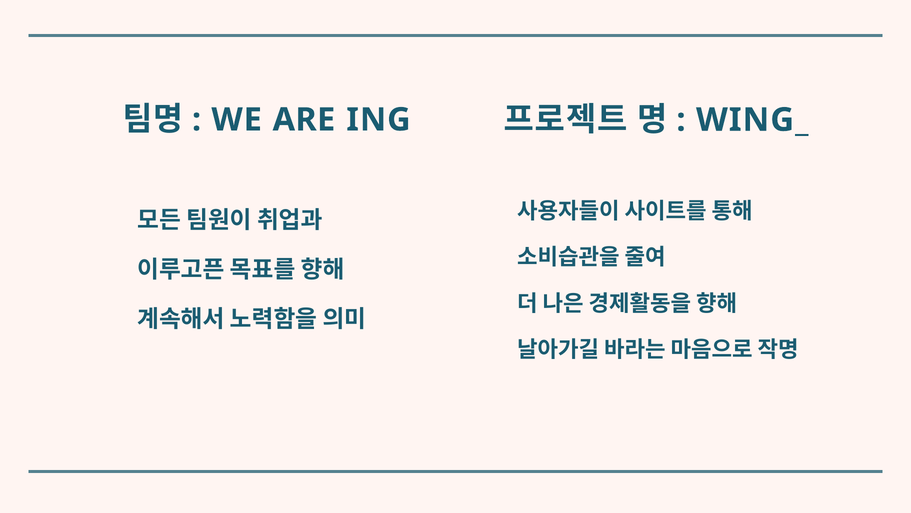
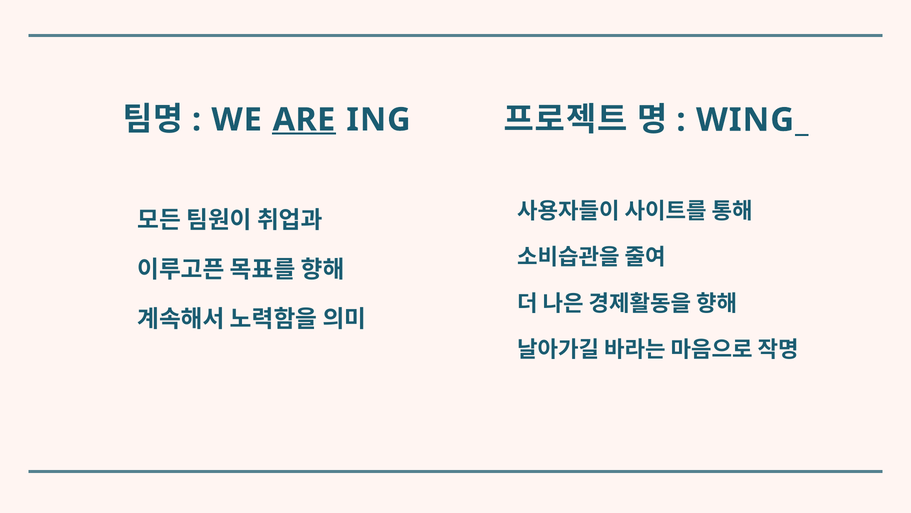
ARE underline: none -> present (304, 120)
